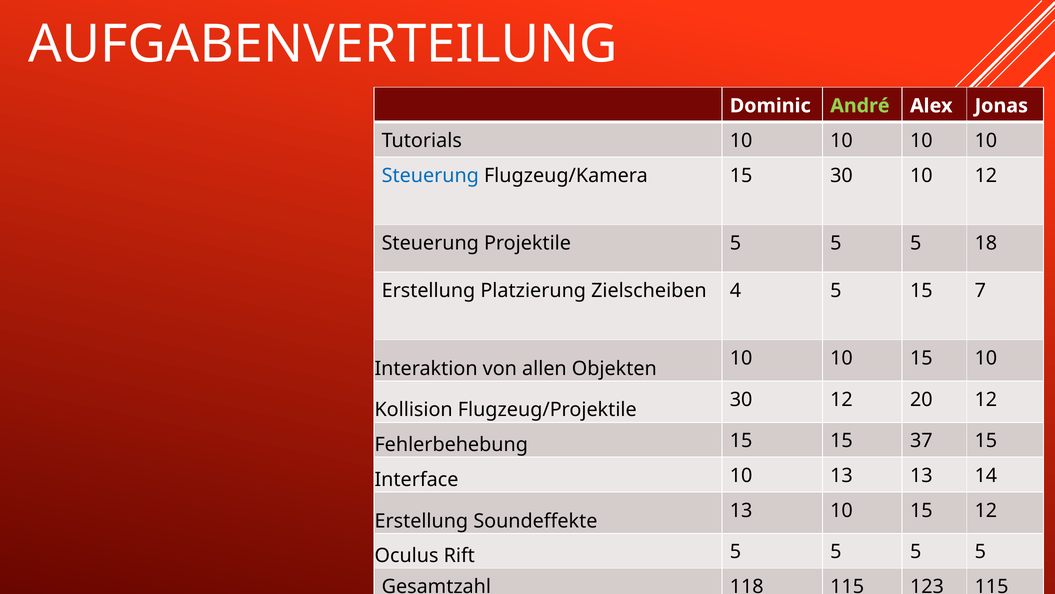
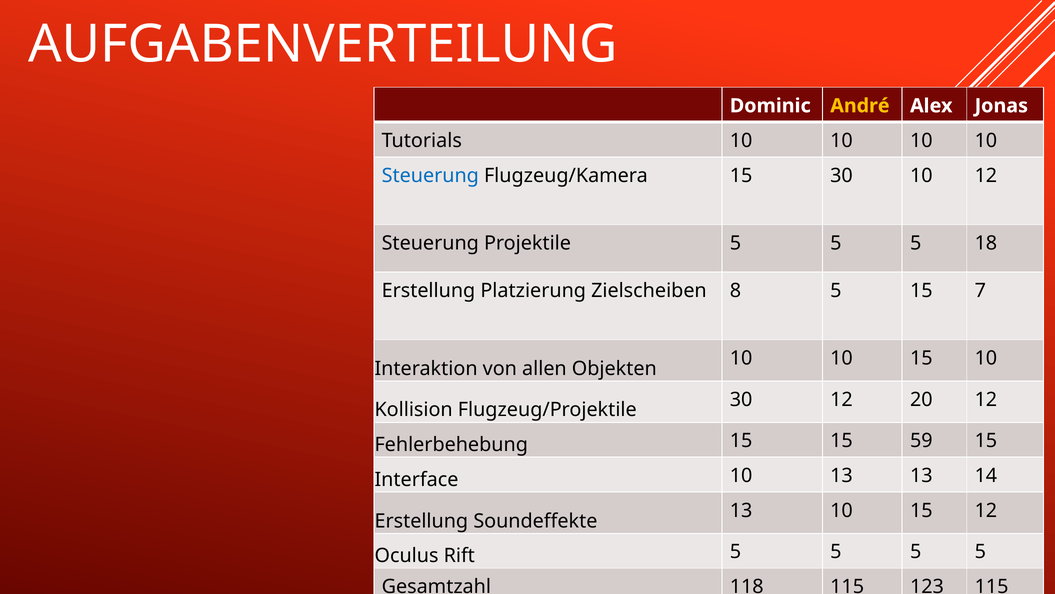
André colour: light green -> yellow (860, 106)
4: 4 -> 8 (735, 290)
37: 37 -> 59 (921, 440)
